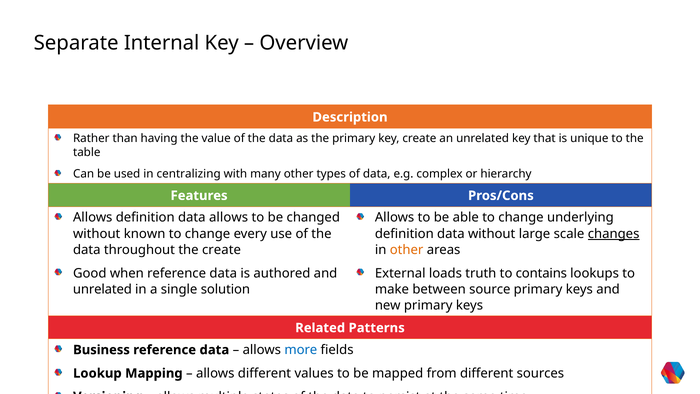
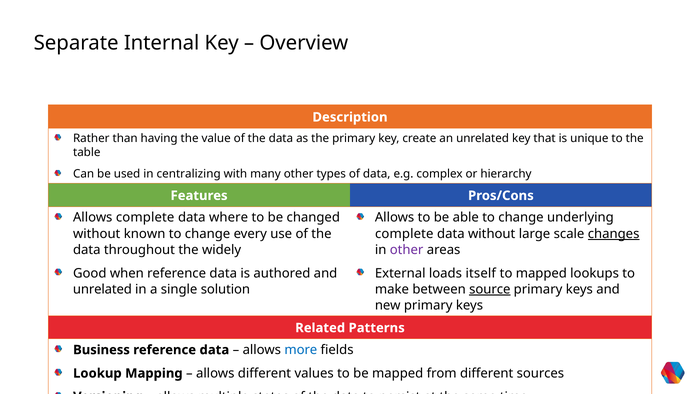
Allows definition: definition -> complete (145, 218)
data allows: allows -> where (229, 218)
definition: definition -> complete (404, 234)
the create: create -> widely (222, 250)
other colour: orange -> purple (407, 250)
truth: truth -> itself (481, 273)
to contains: contains -> mapped (541, 273)
source underline: none -> present (490, 289)
